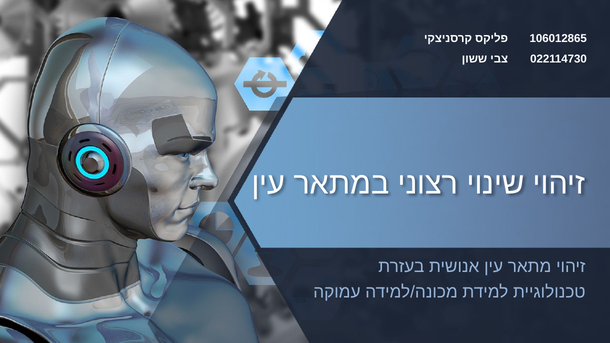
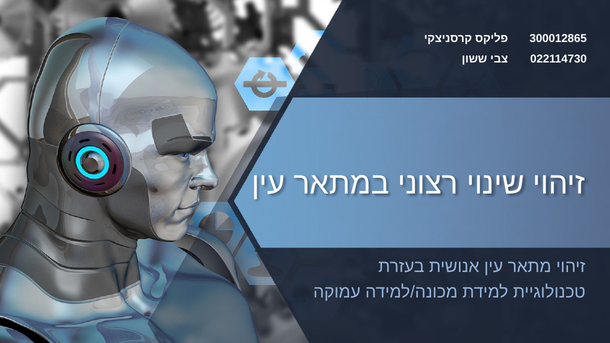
106012865: 106012865 -> 300012865 (558, 38)
